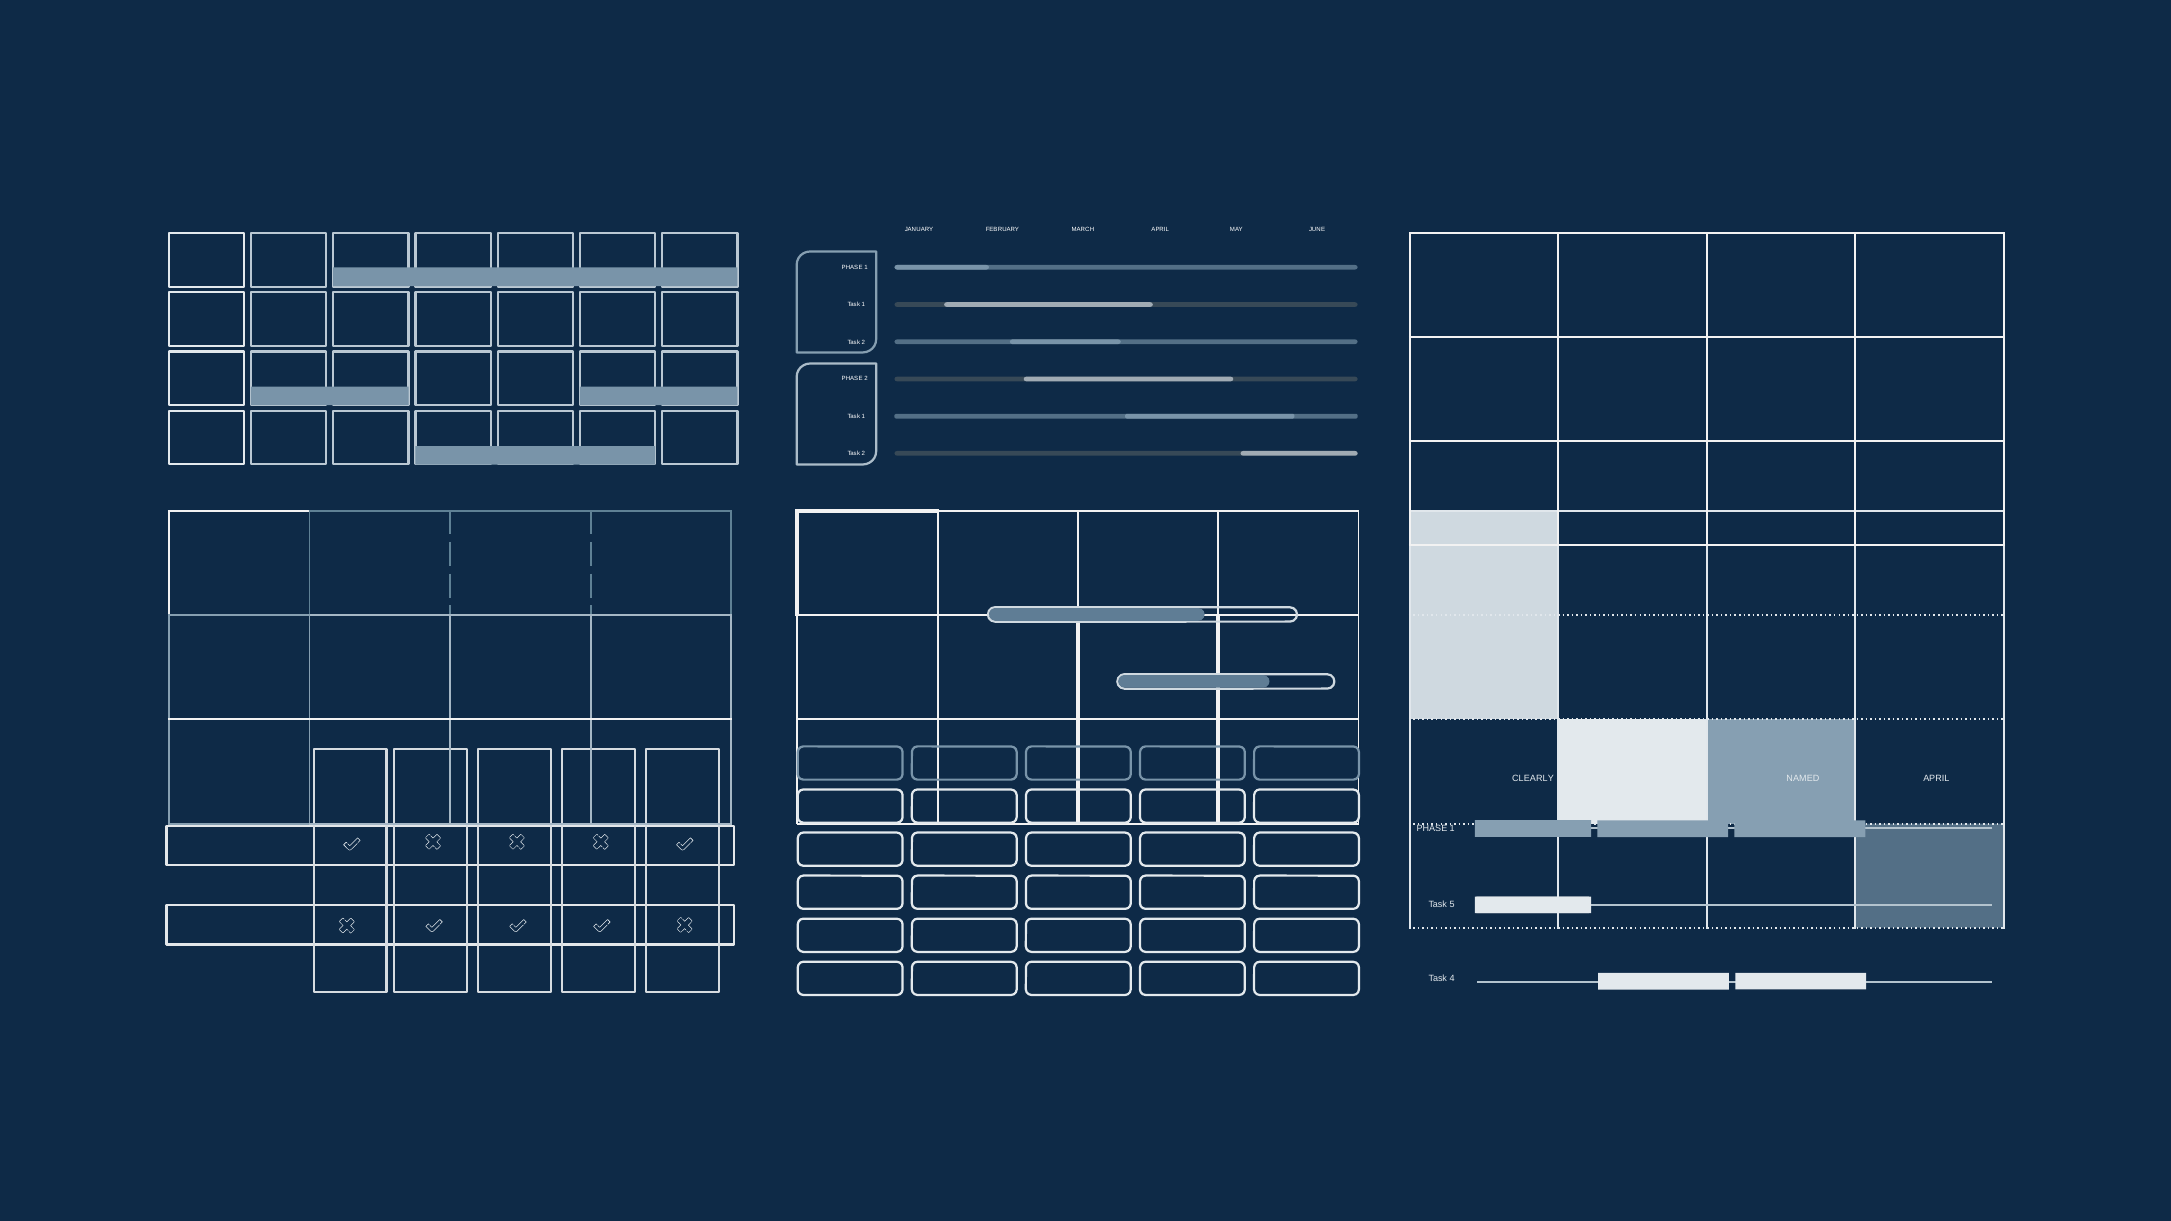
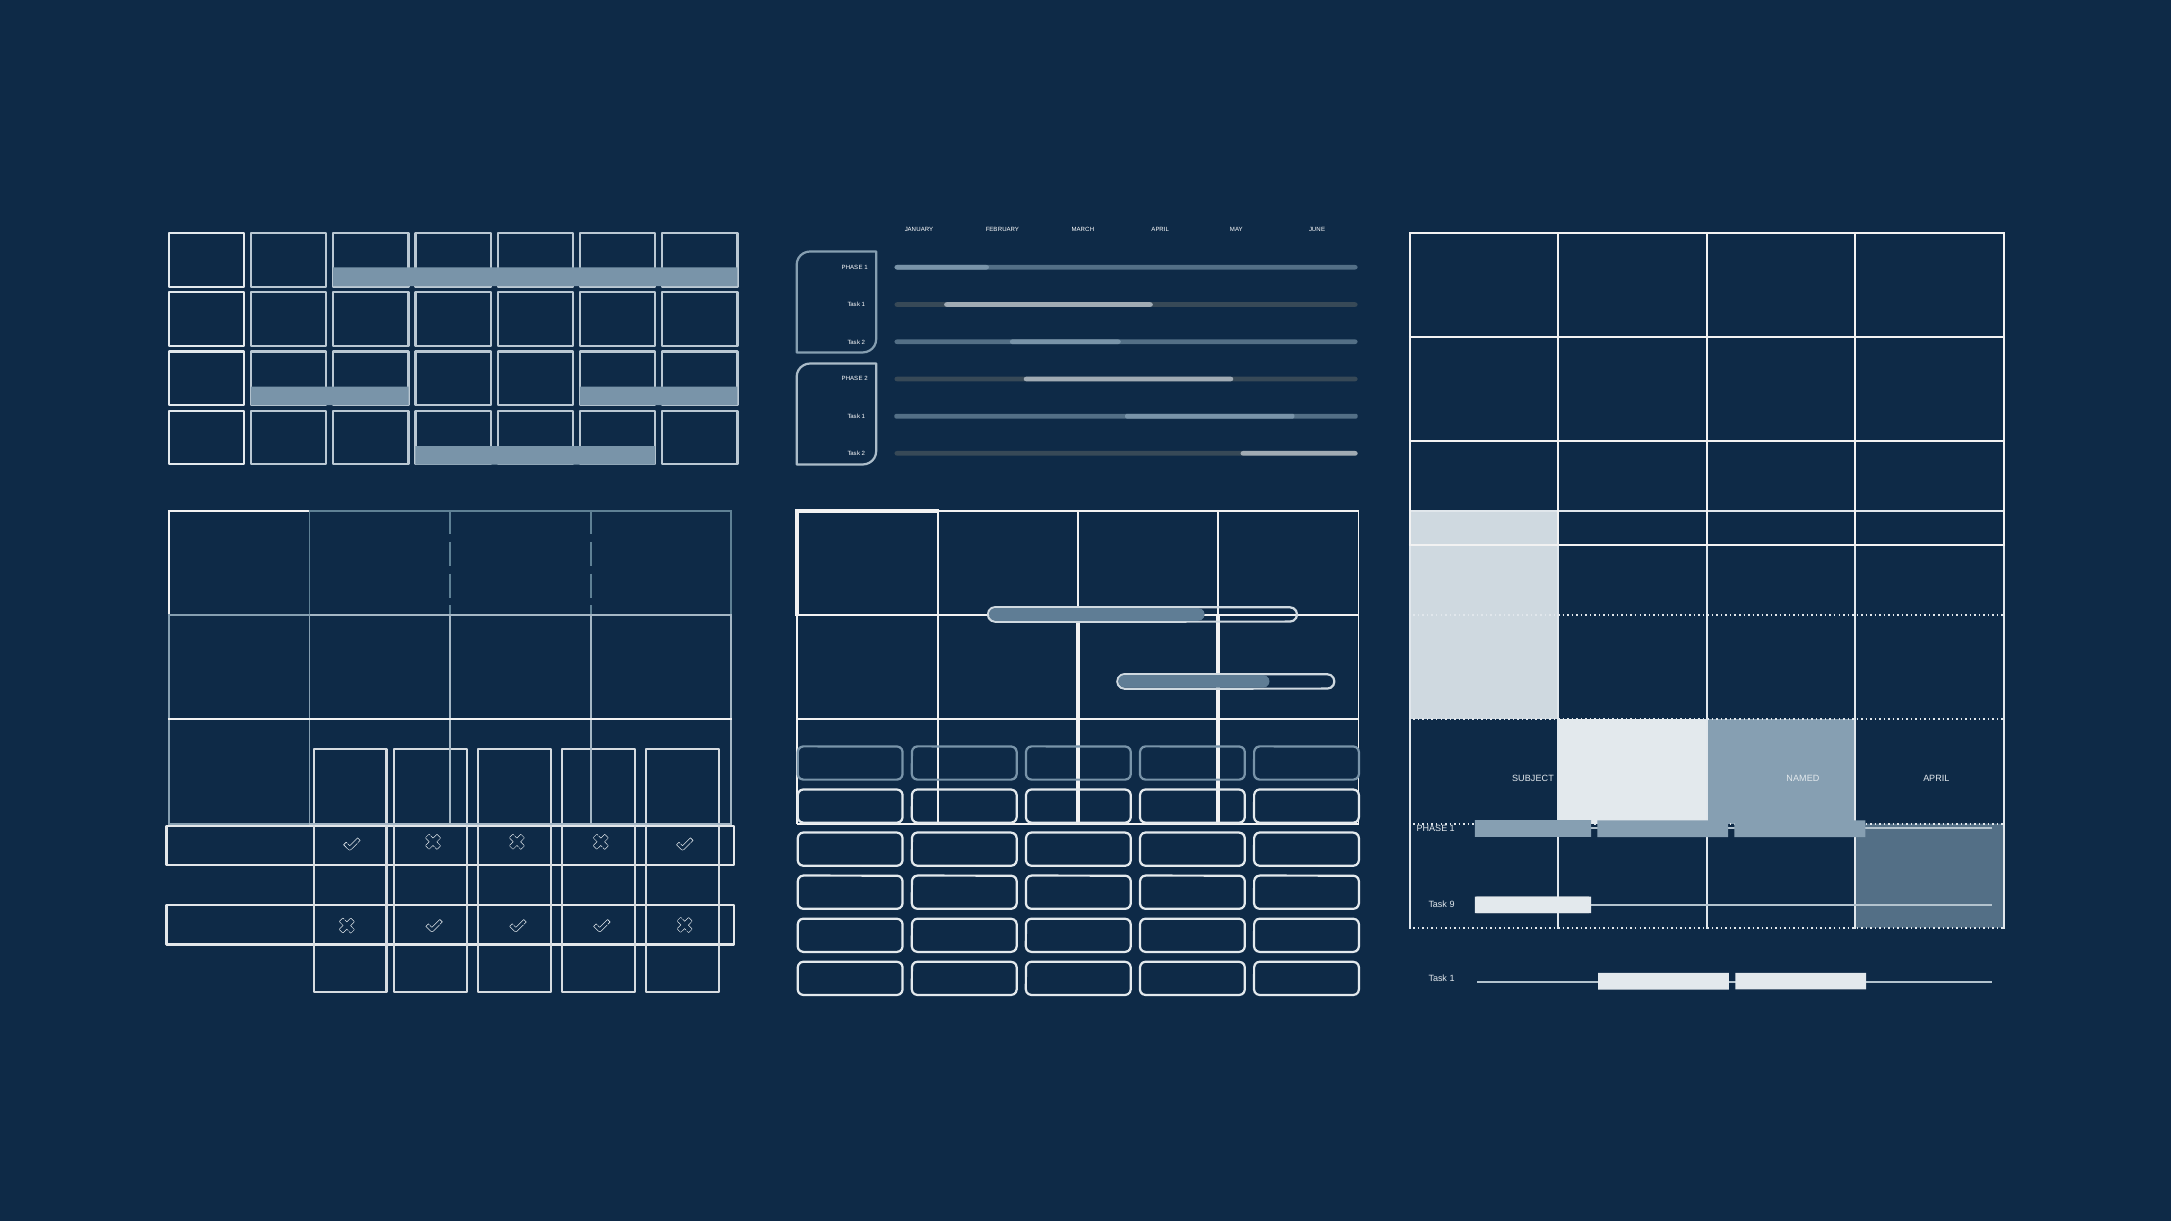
CLEARLY: CLEARLY -> SUBJECT (1533, 779)
5: 5 -> 9 (1452, 904)
4: 4 -> 1 (1452, 979)
